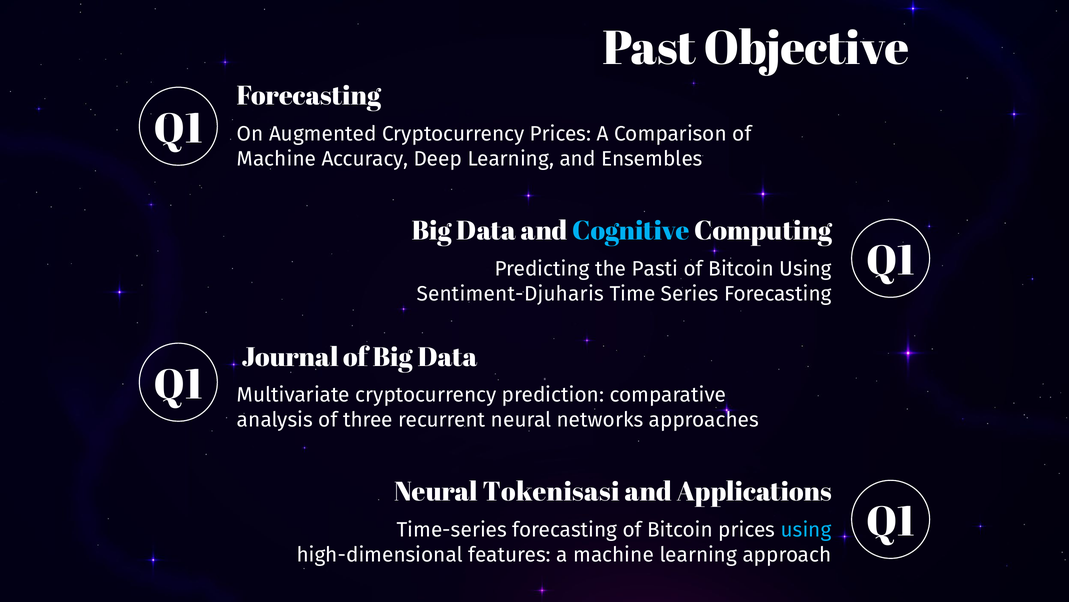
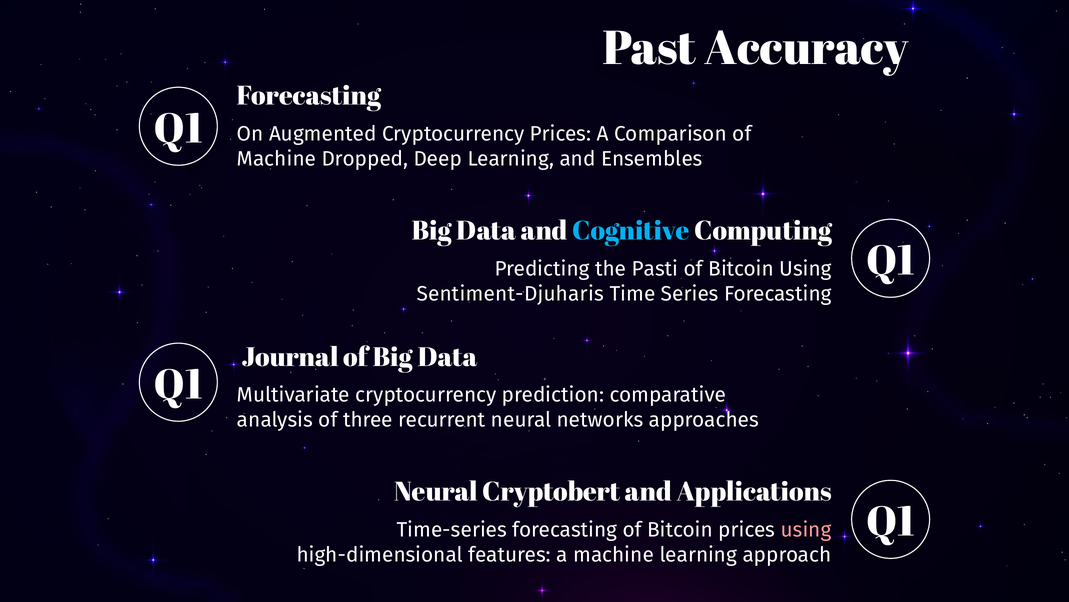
Objective: Objective -> Accuracy (806, 49)
Accuracy: Accuracy -> Dropped (365, 159)
Tokenisasi: Tokenisasi -> Cryptobert (551, 491)
using colour: light blue -> pink (806, 529)
